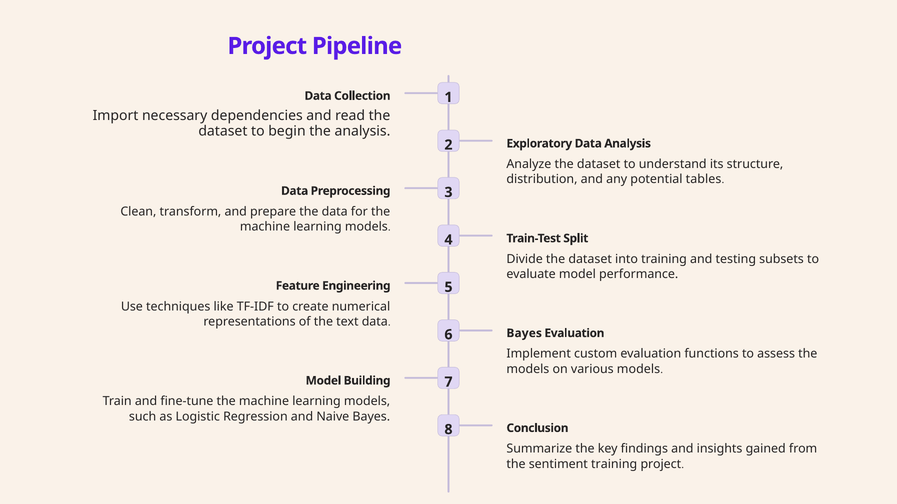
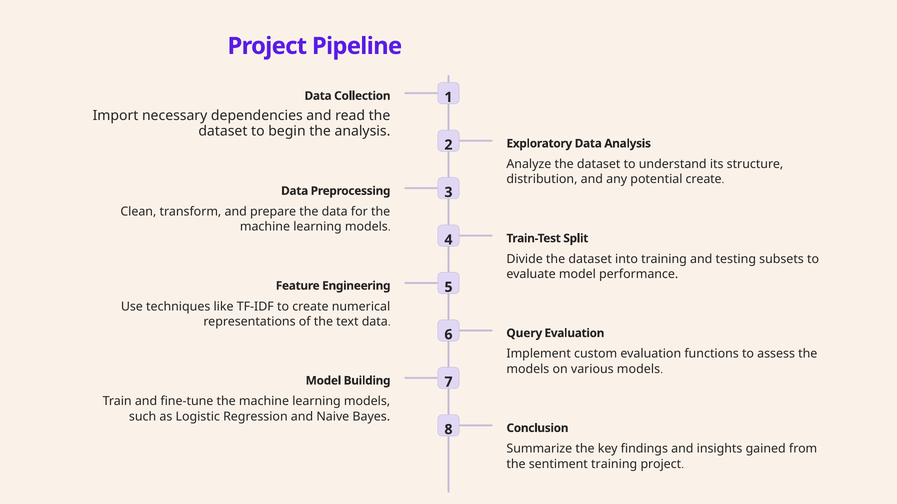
potential tables: tables -> create (704, 180)
6 Bayes: Bayes -> Query (524, 334)
